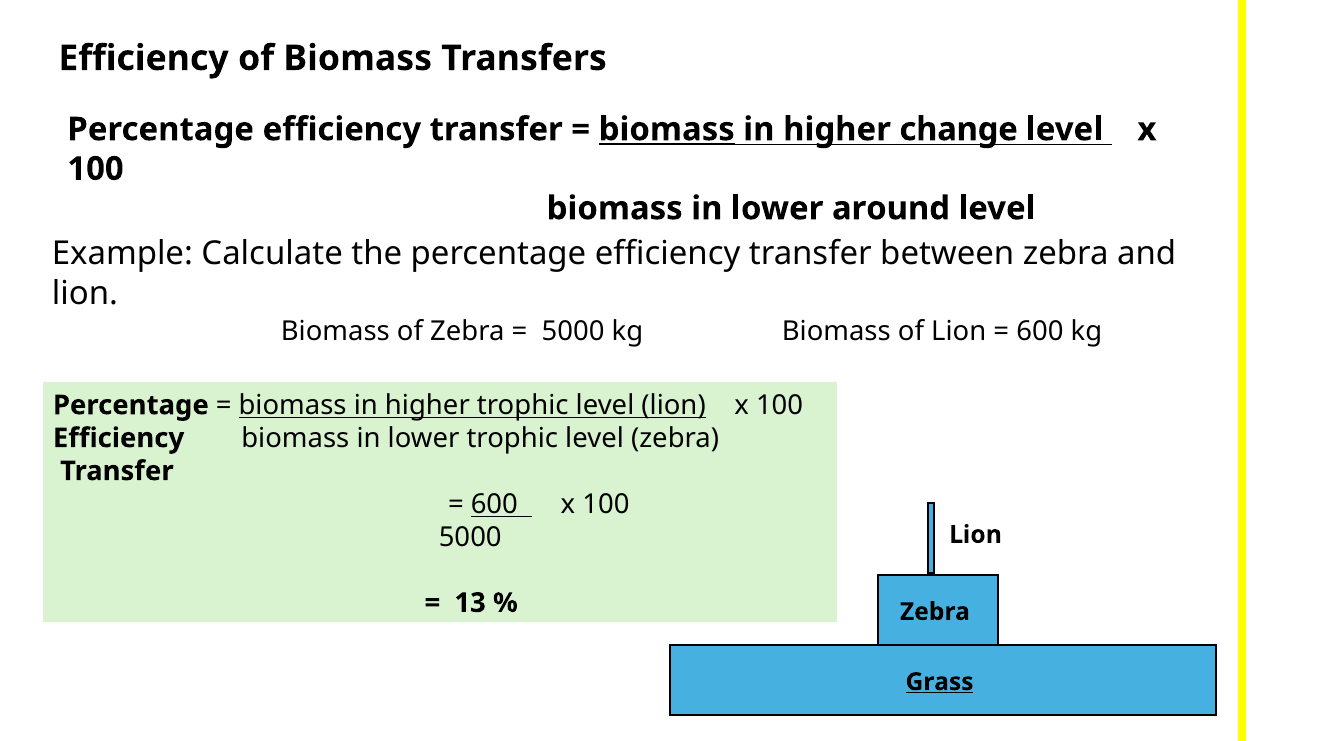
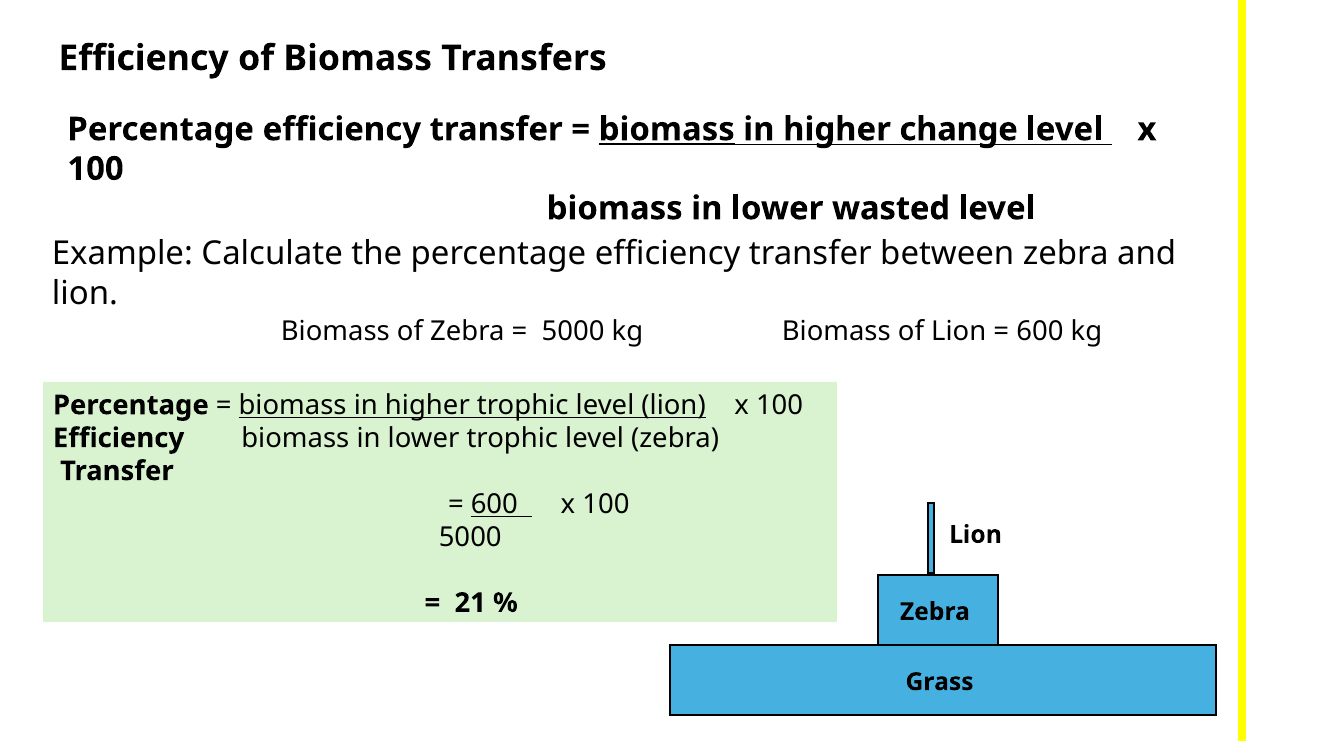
around: around -> wasted (891, 208)
13: 13 -> 21 (470, 603)
Grass underline: present -> none (940, 682)
